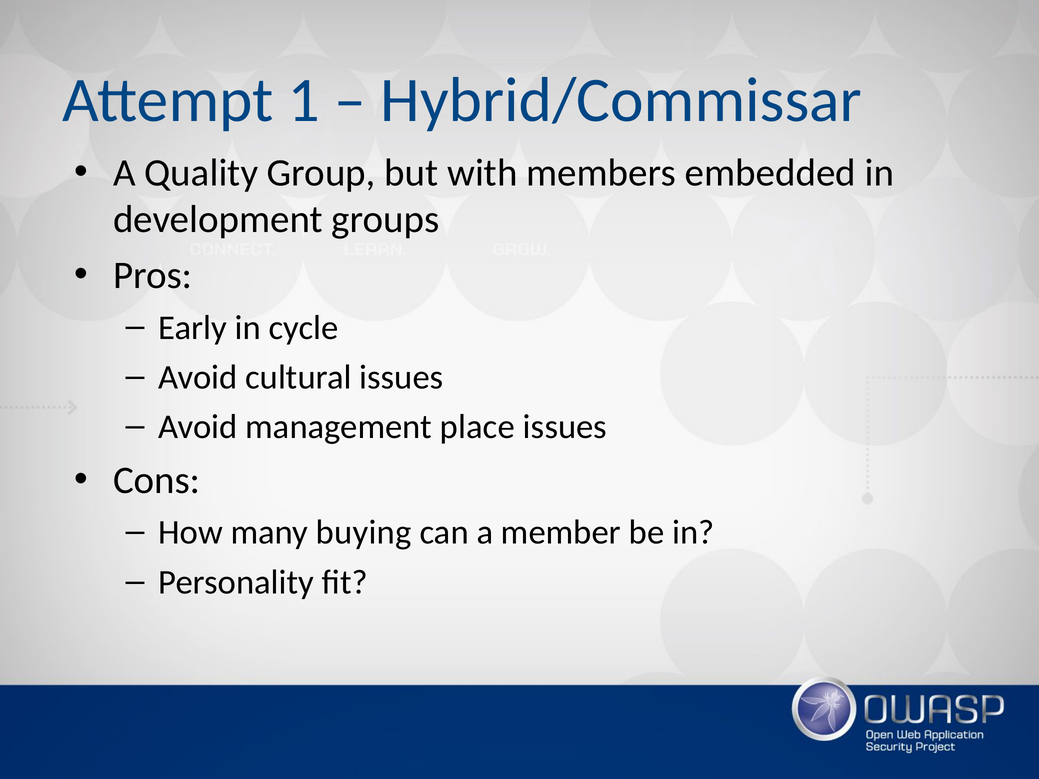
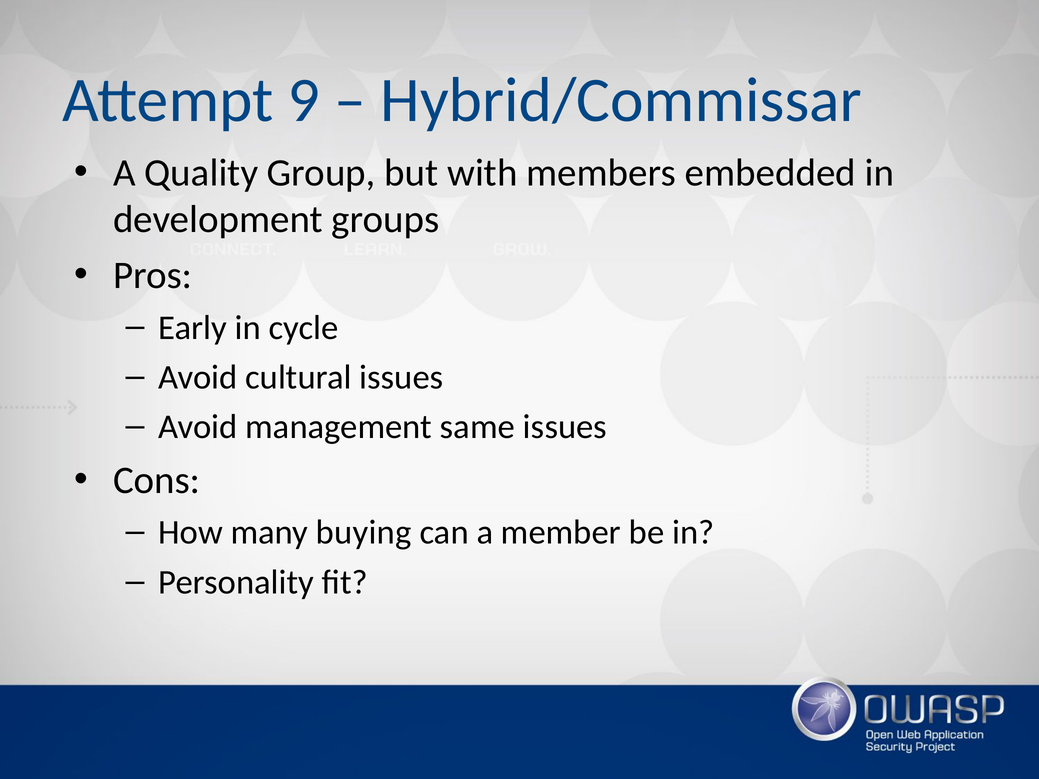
1: 1 -> 9 (304, 101)
place: place -> same (477, 427)
